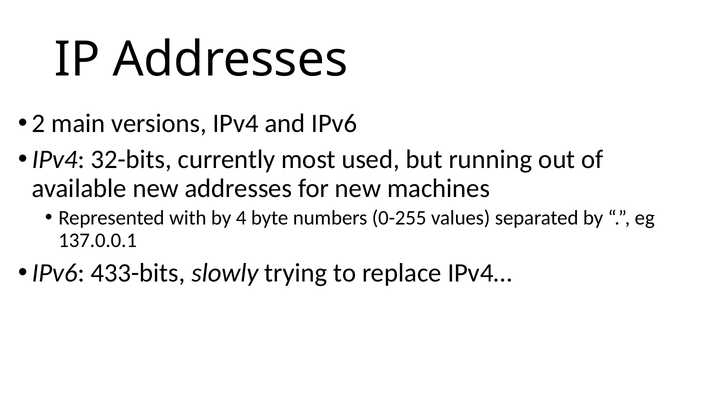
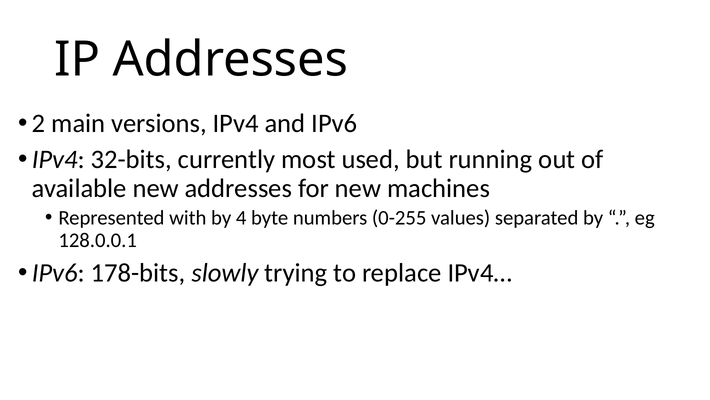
137.0.0.1: 137.0.0.1 -> 128.0.0.1 (98, 240)
433-bits: 433-bits -> 178-bits (138, 273)
